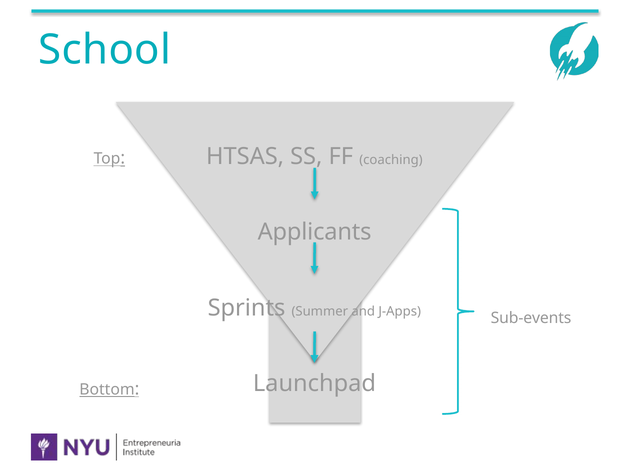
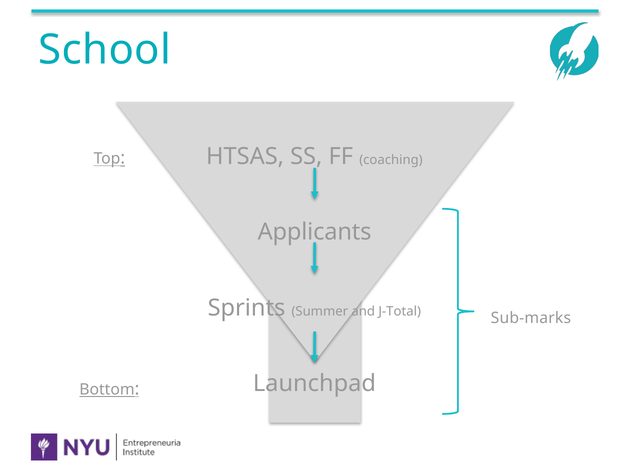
J-Apps: J-Apps -> J-Total (400, 312)
Sub-events: Sub-events -> Sub-marks (531, 318)
